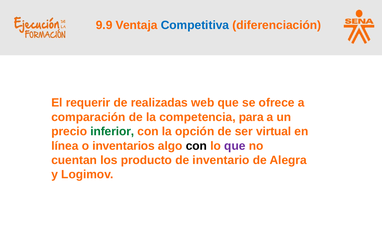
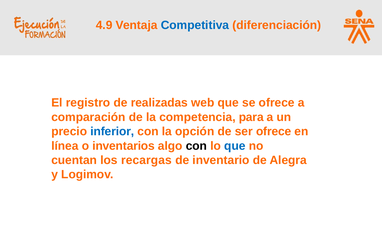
9.9: 9.9 -> 4.9 (104, 25)
requerir: requerir -> registro (88, 103)
inferior colour: green -> blue (112, 131)
ser virtual: virtual -> ofrece (274, 131)
que colour: purple -> blue (235, 146)
producto: producto -> recargas (146, 160)
